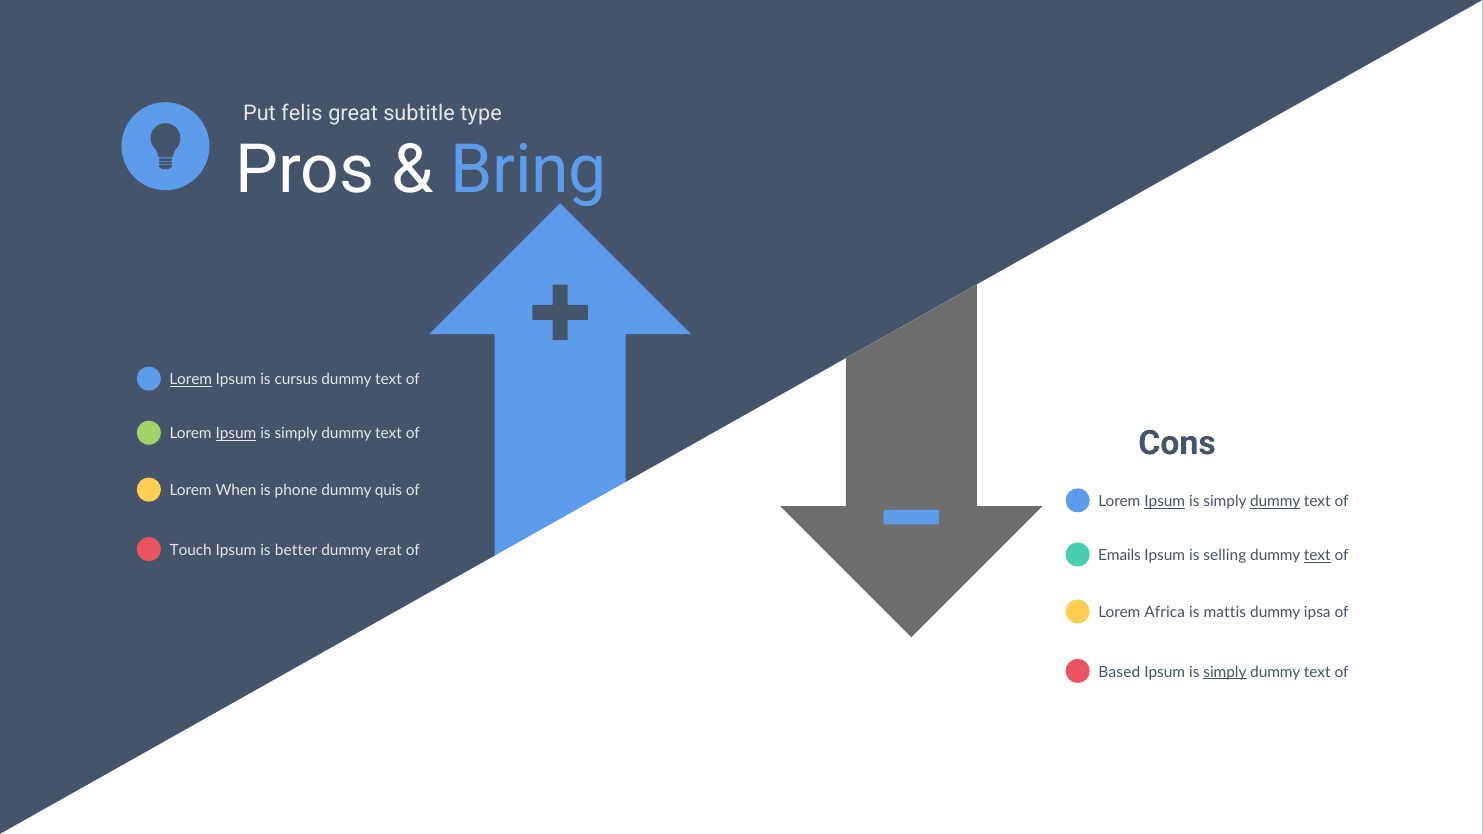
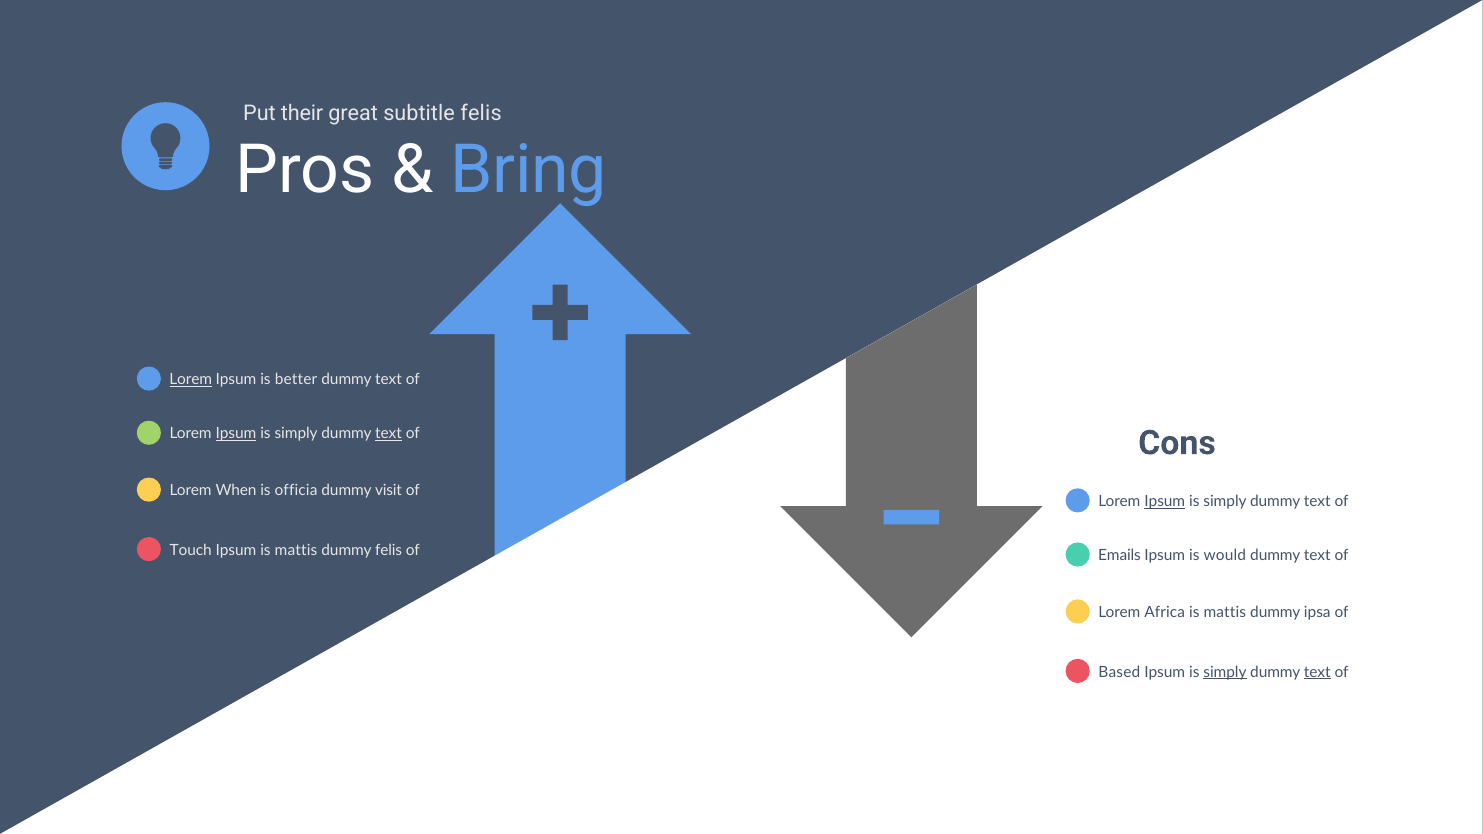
felis: felis -> their (302, 113)
subtitle type: type -> felis (481, 113)
cursus: cursus -> better (296, 380)
text underline: none -> present (388, 434)
phone: phone -> officia (296, 491)
quis: quis -> visit (389, 491)
dummy underline: present -> none (1275, 502)
Ipsum is better: better -> mattis (296, 550)
dummy erat: erat -> felis (389, 550)
selling: selling -> would (1225, 556)
text underline: present -> none (1317, 556)
text underline: none -> present (1317, 672)
